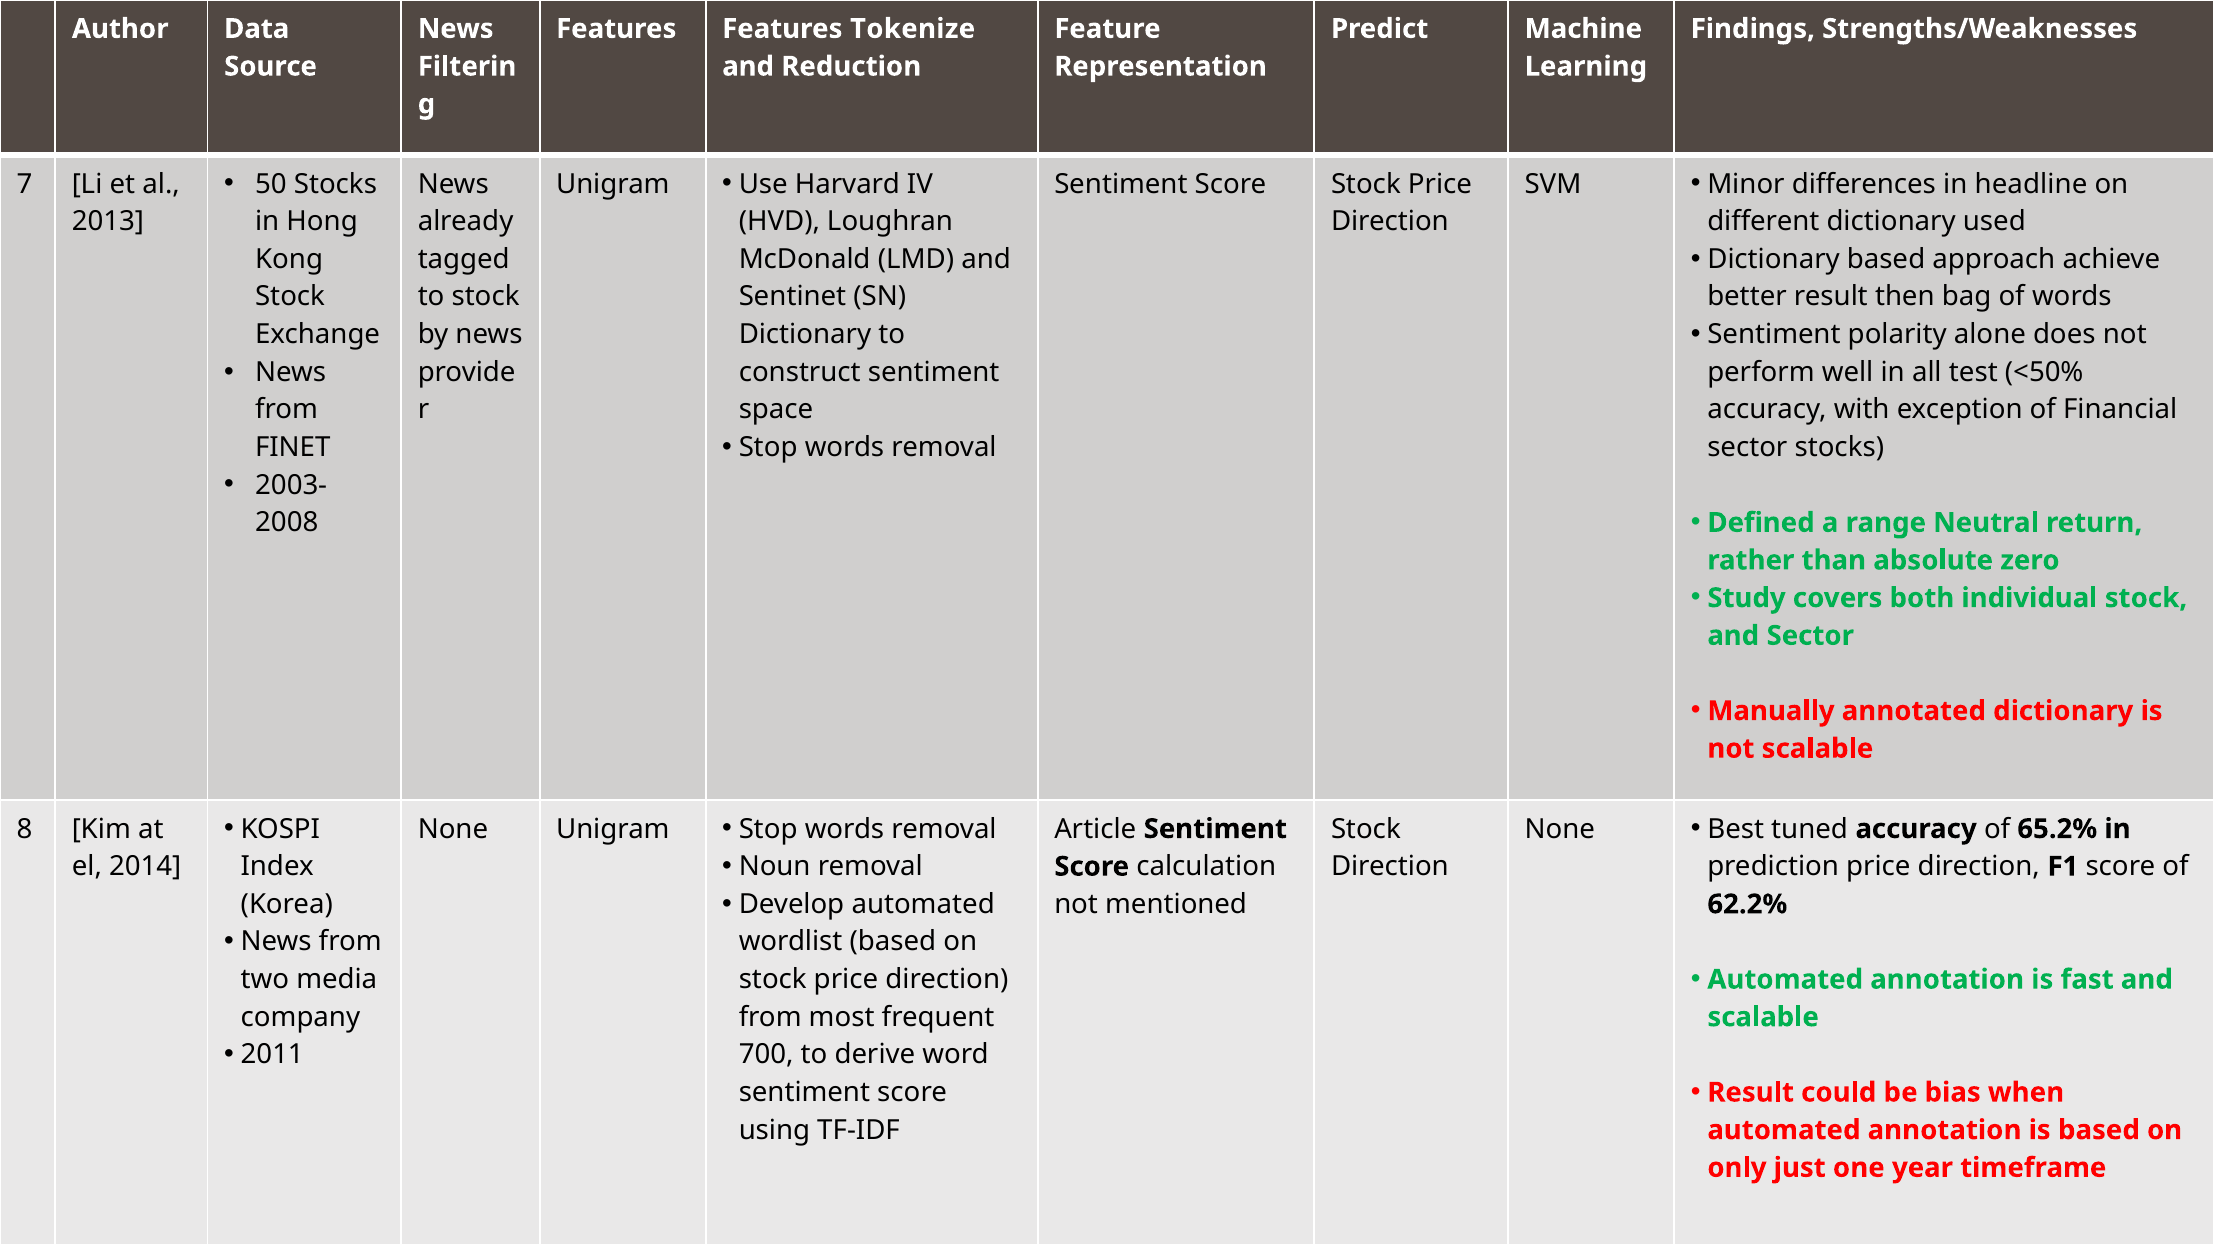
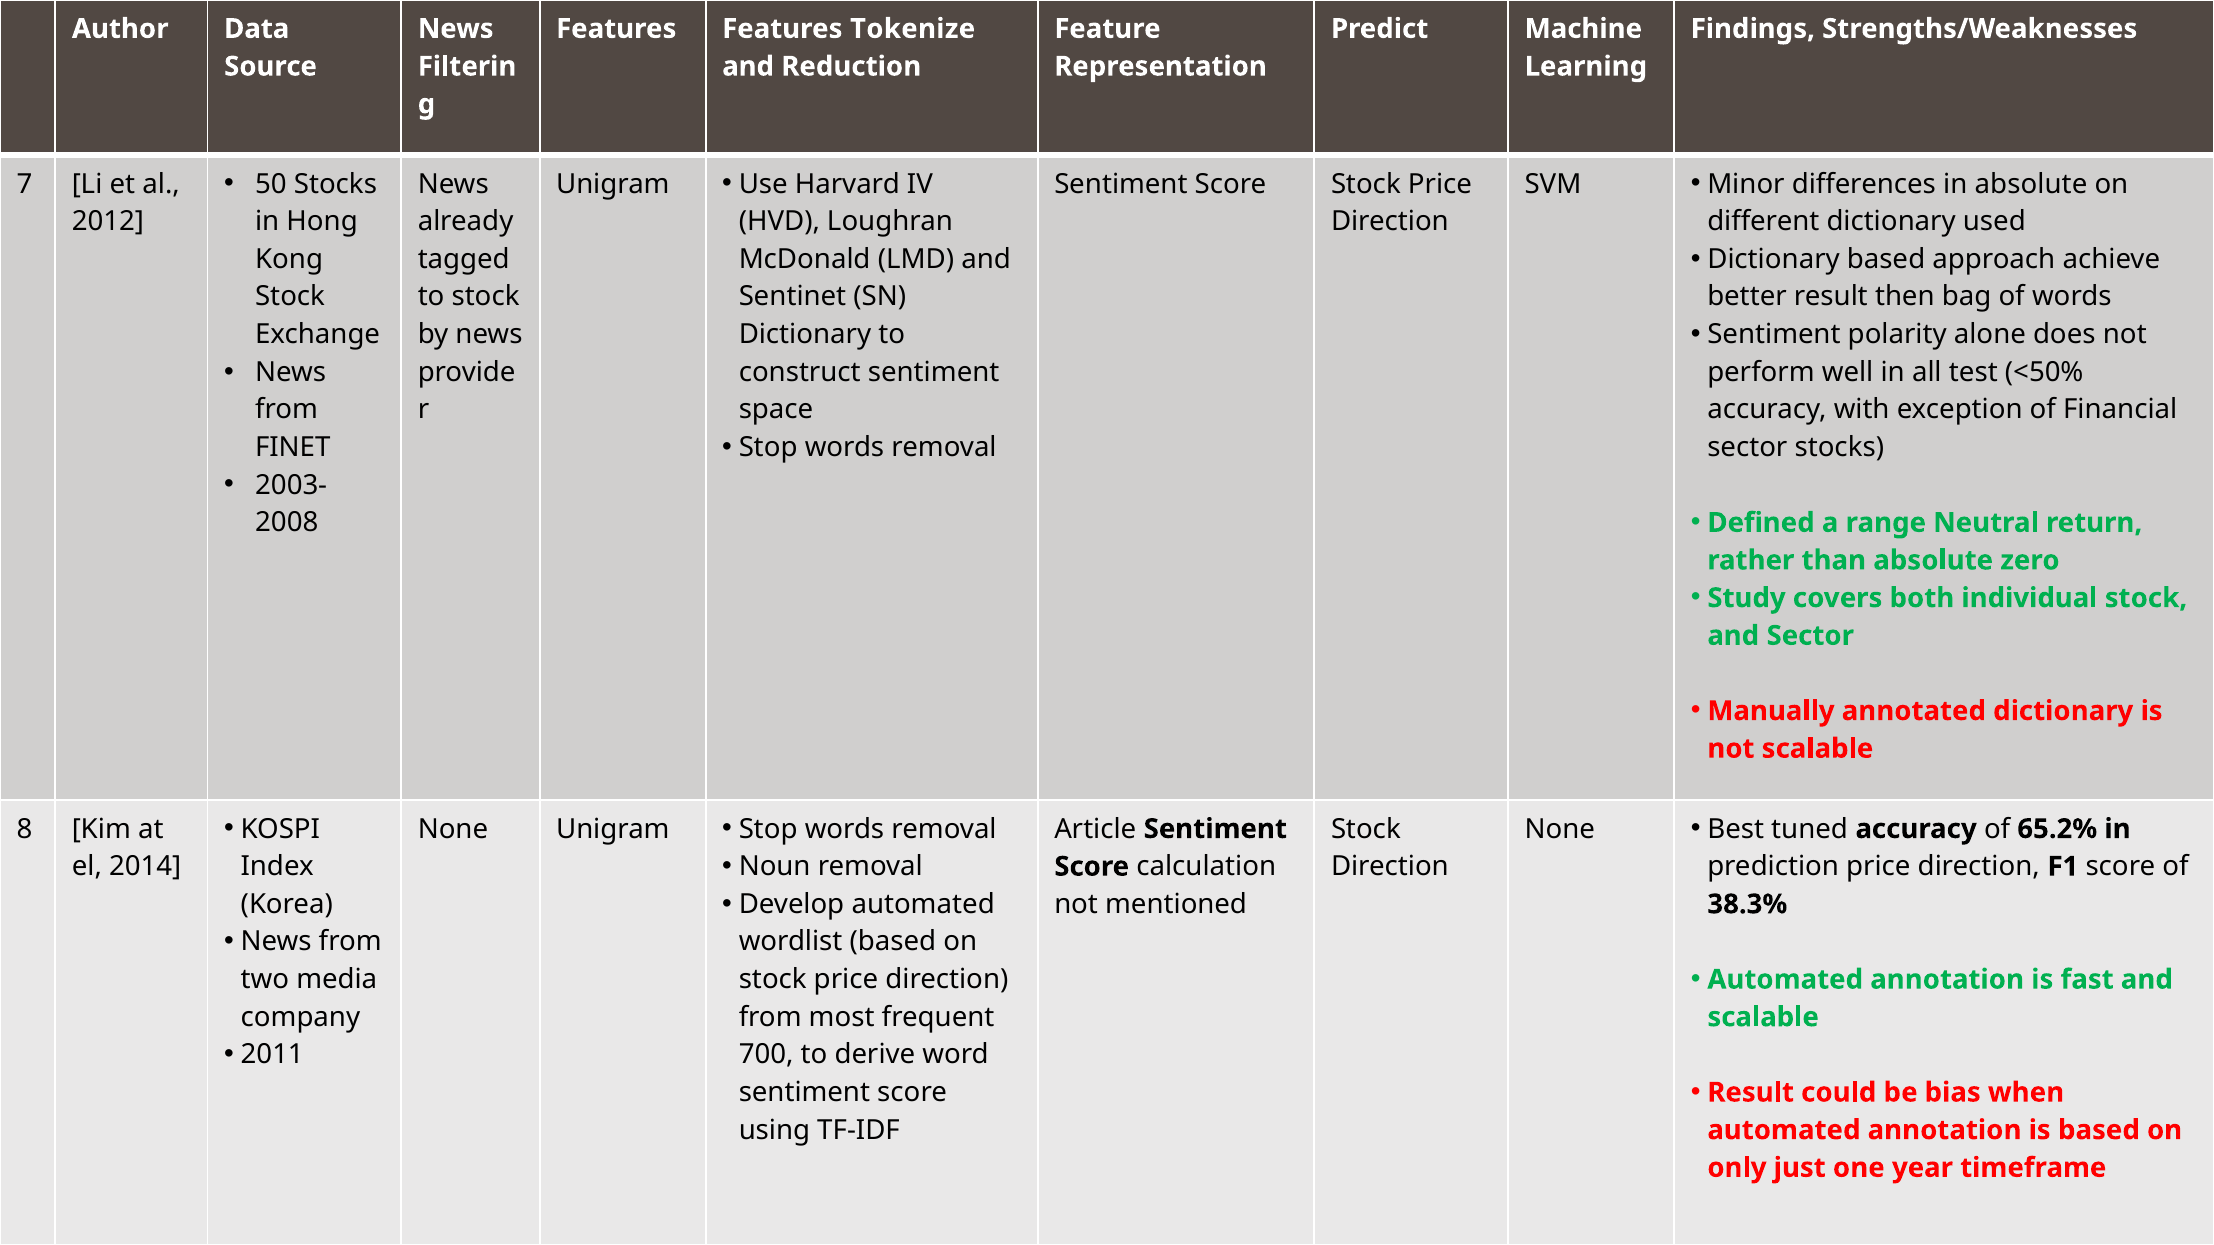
in headline: headline -> absolute (2031, 184)
2013: 2013 -> 2012 (108, 222)
62.2%: 62.2% -> 38.3% (1747, 904)
